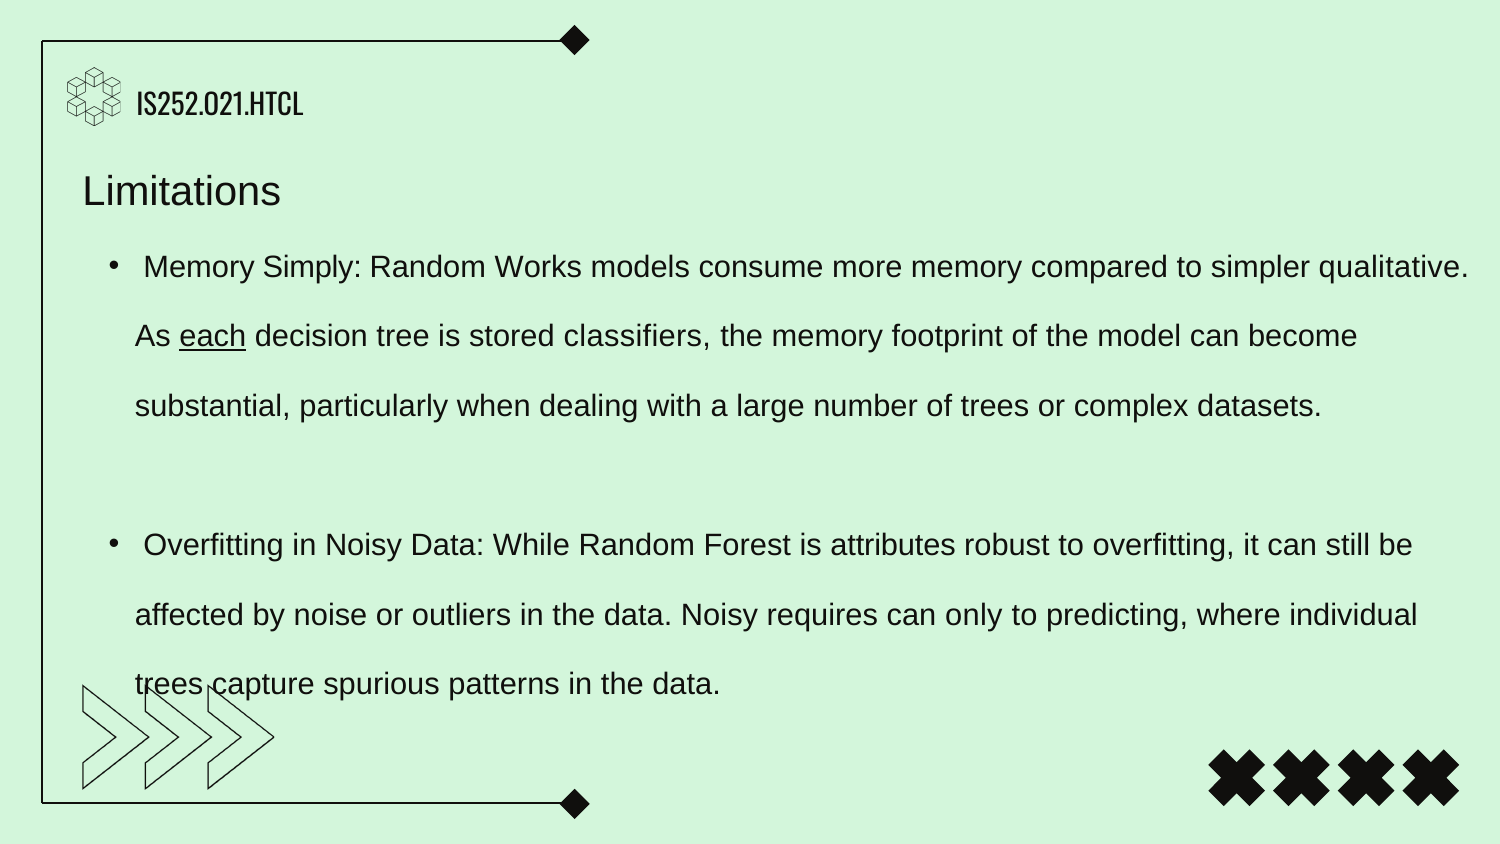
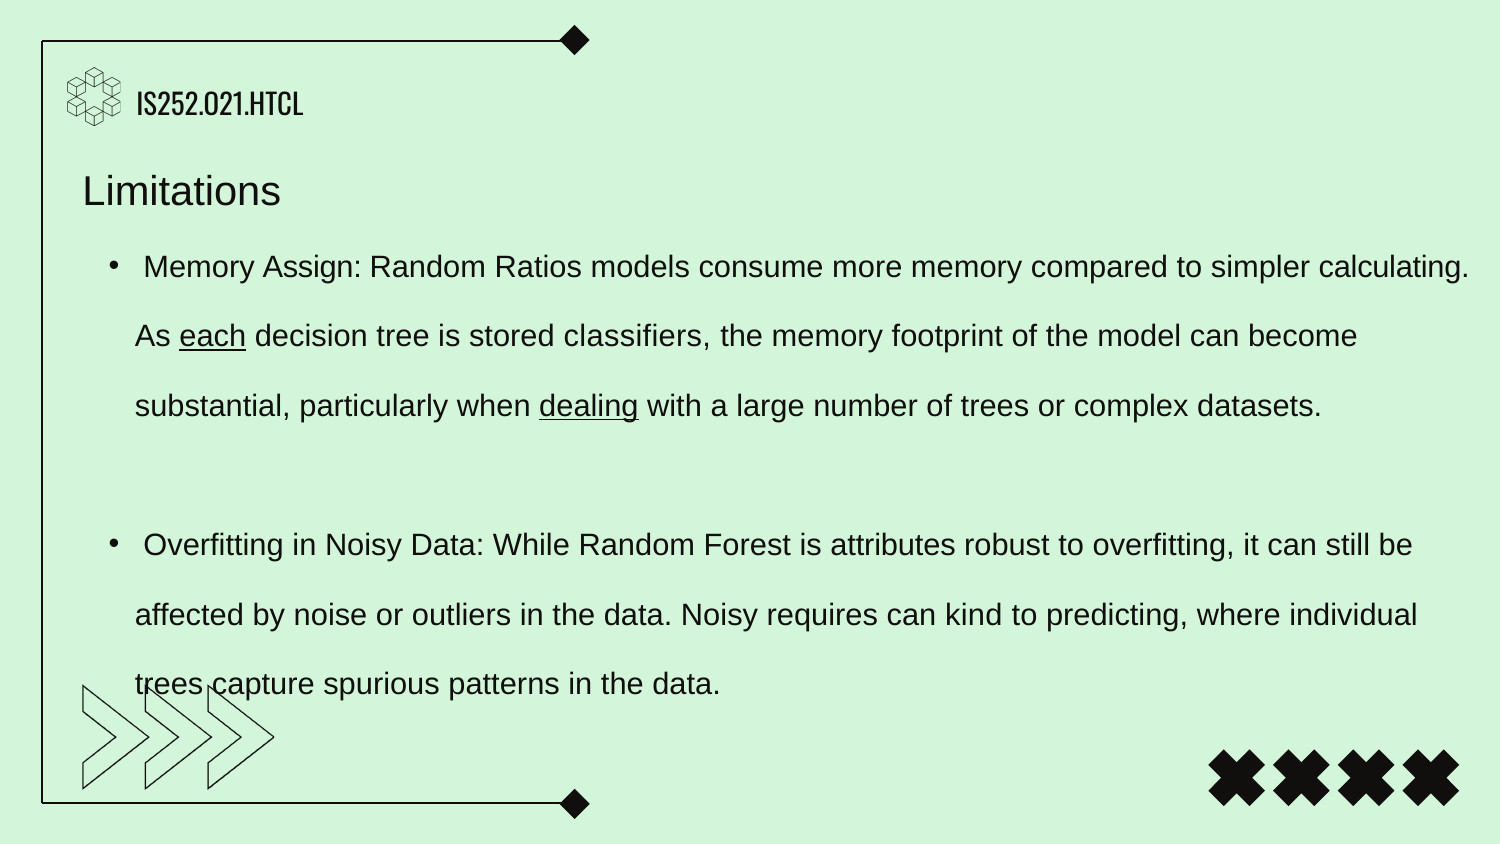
Simply: Simply -> Assign (312, 267)
Works: Works -> Ratios (538, 267)
qualitative: qualitative -> calculating (1394, 267)
dealing underline: none -> present (589, 406)
only: only -> kind (974, 615)
